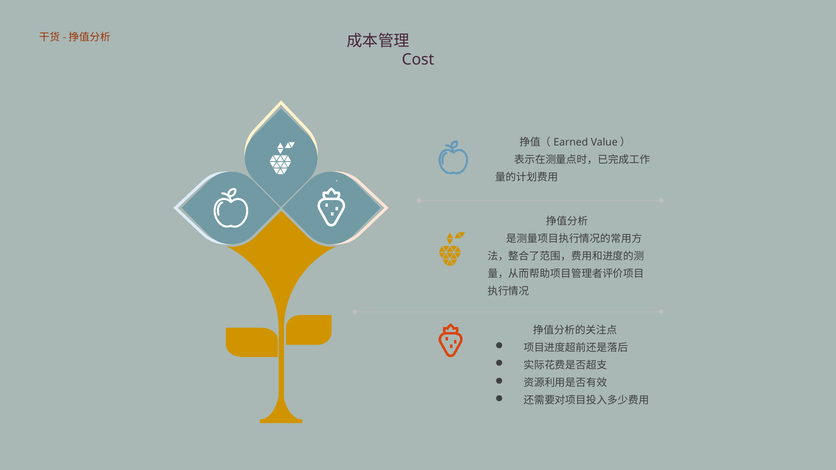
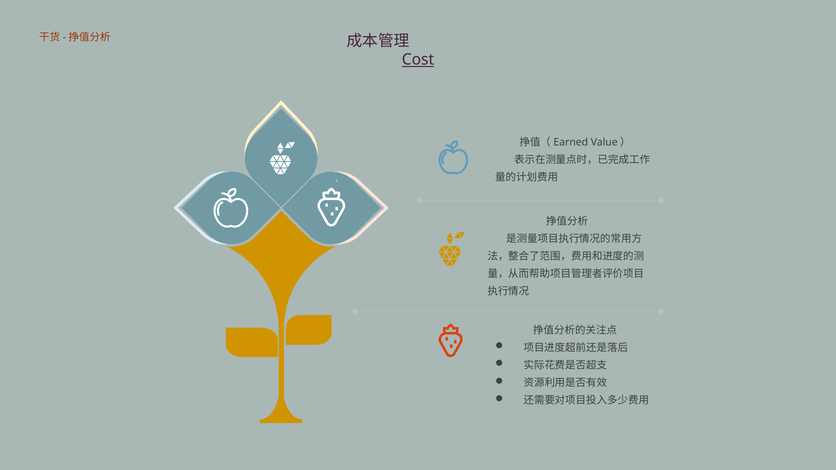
Cost underline: none -> present (418, 60)
